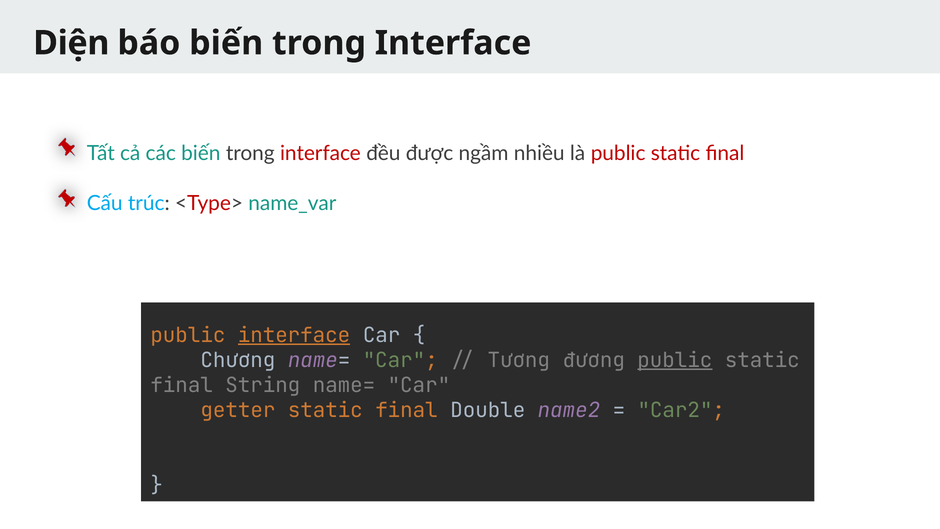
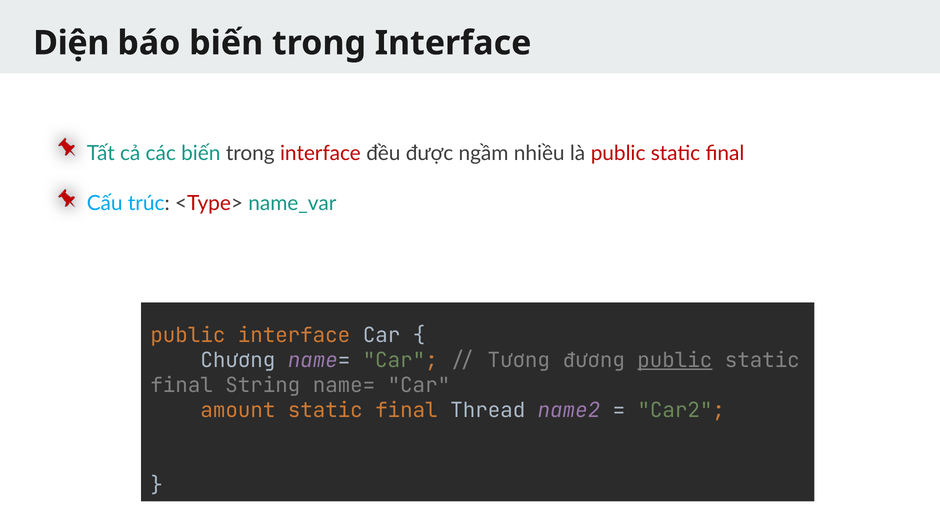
interface underline: present -> none (294, 335)
getter: getter -> amount (238, 410)
Double: Double -> Thread (488, 410)
